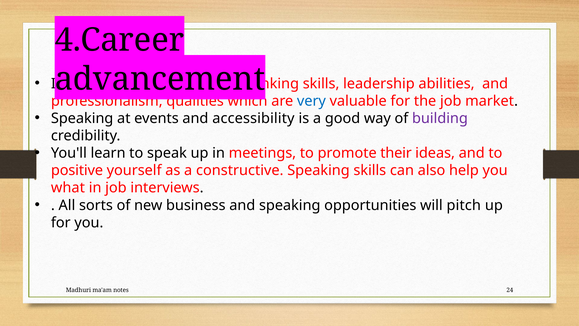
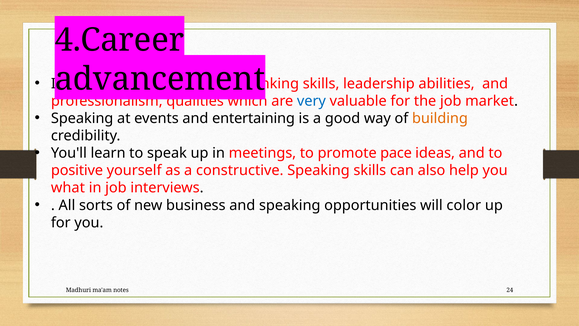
accessibility: accessibility -> entertaining (254, 118)
building colour: purple -> orange (440, 118)
their: their -> pace (396, 153)
pitch: pitch -> color (464, 205)
